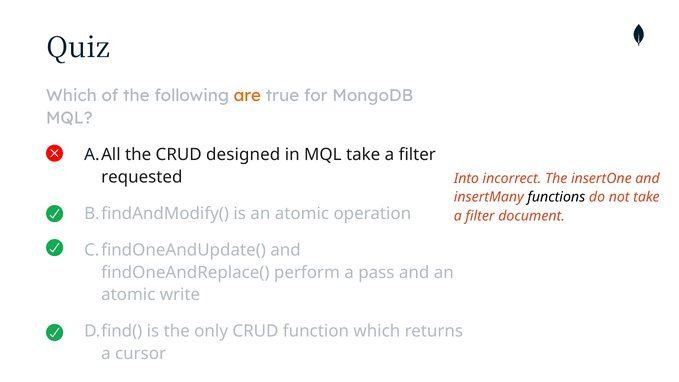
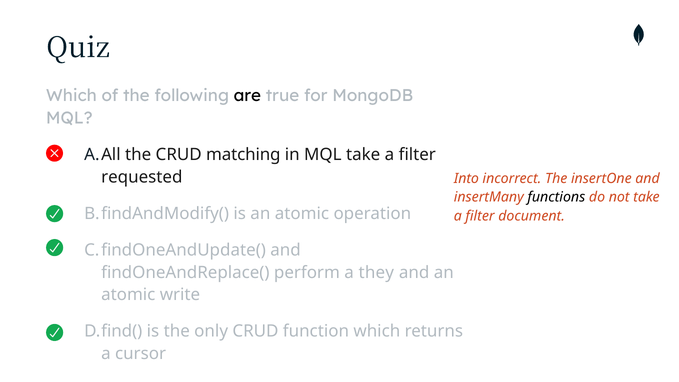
are colour: orange -> black (247, 96)
designed: designed -> matching (243, 154)
pass: pass -> they (376, 272)
